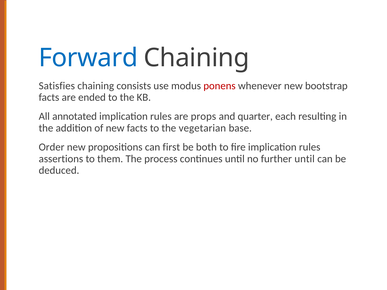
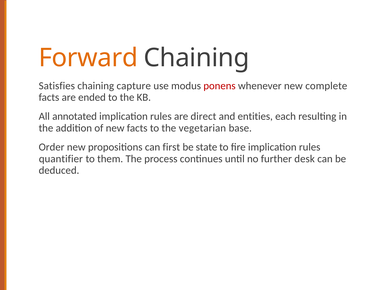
Forward colour: blue -> orange (88, 58)
consists: consists -> capture (134, 86)
bootstrap: bootstrap -> complete (326, 86)
props: props -> direct (203, 117)
quarter: quarter -> entities (255, 117)
both: both -> state (206, 147)
assertions: assertions -> quantifier (61, 159)
further until: until -> desk (305, 159)
